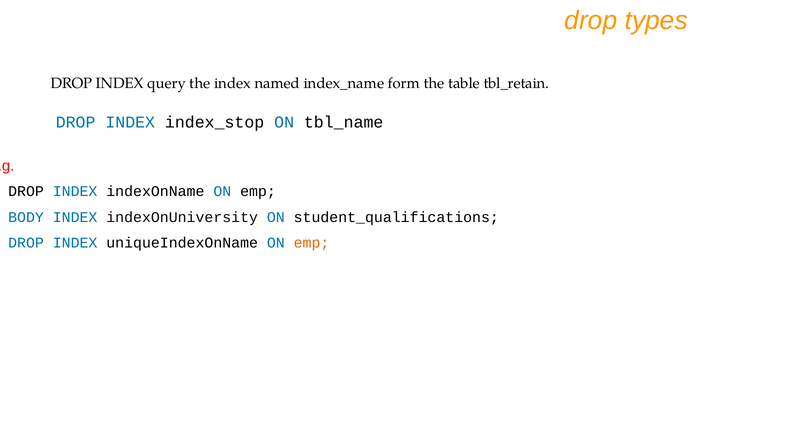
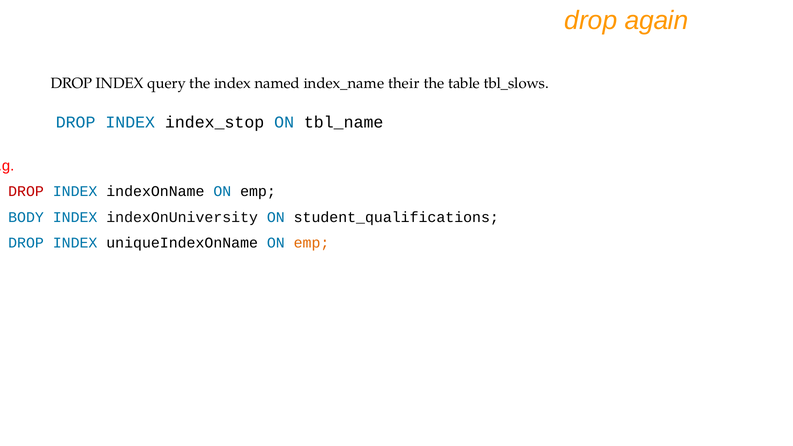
types: types -> again (656, 21)
form: form -> their (404, 83)
tbl_retain: tbl_retain -> tbl_slows (516, 83)
DROP colour: black -> red (26, 191)
